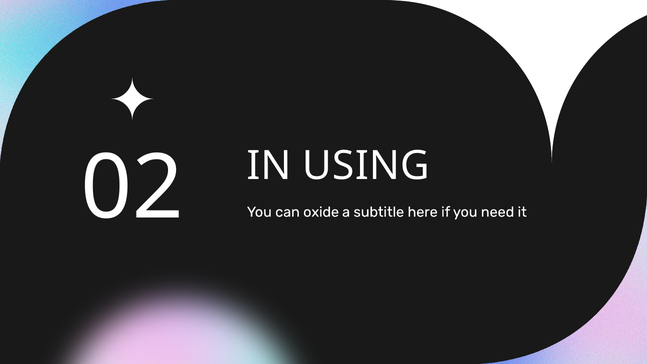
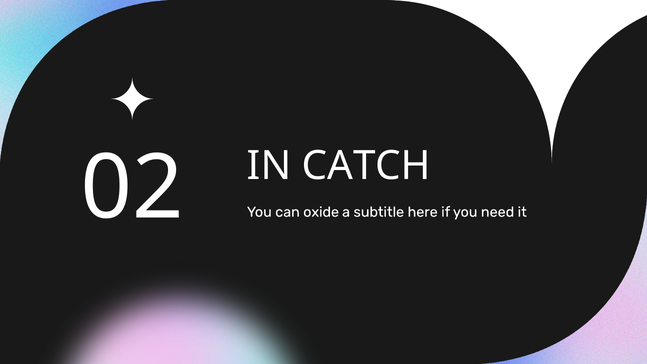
USING: USING -> CATCH (366, 166)
